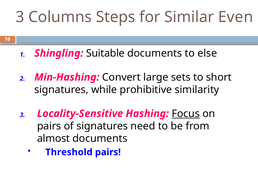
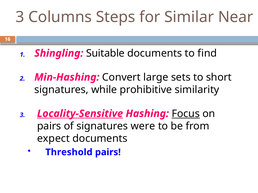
Even: Even -> Near (236, 17)
else: else -> find (207, 53)
Locality-Sensitive underline: none -> present (80, 114)
need: need -> were (143, 126)
almost: almost -> expect (53, 139)
